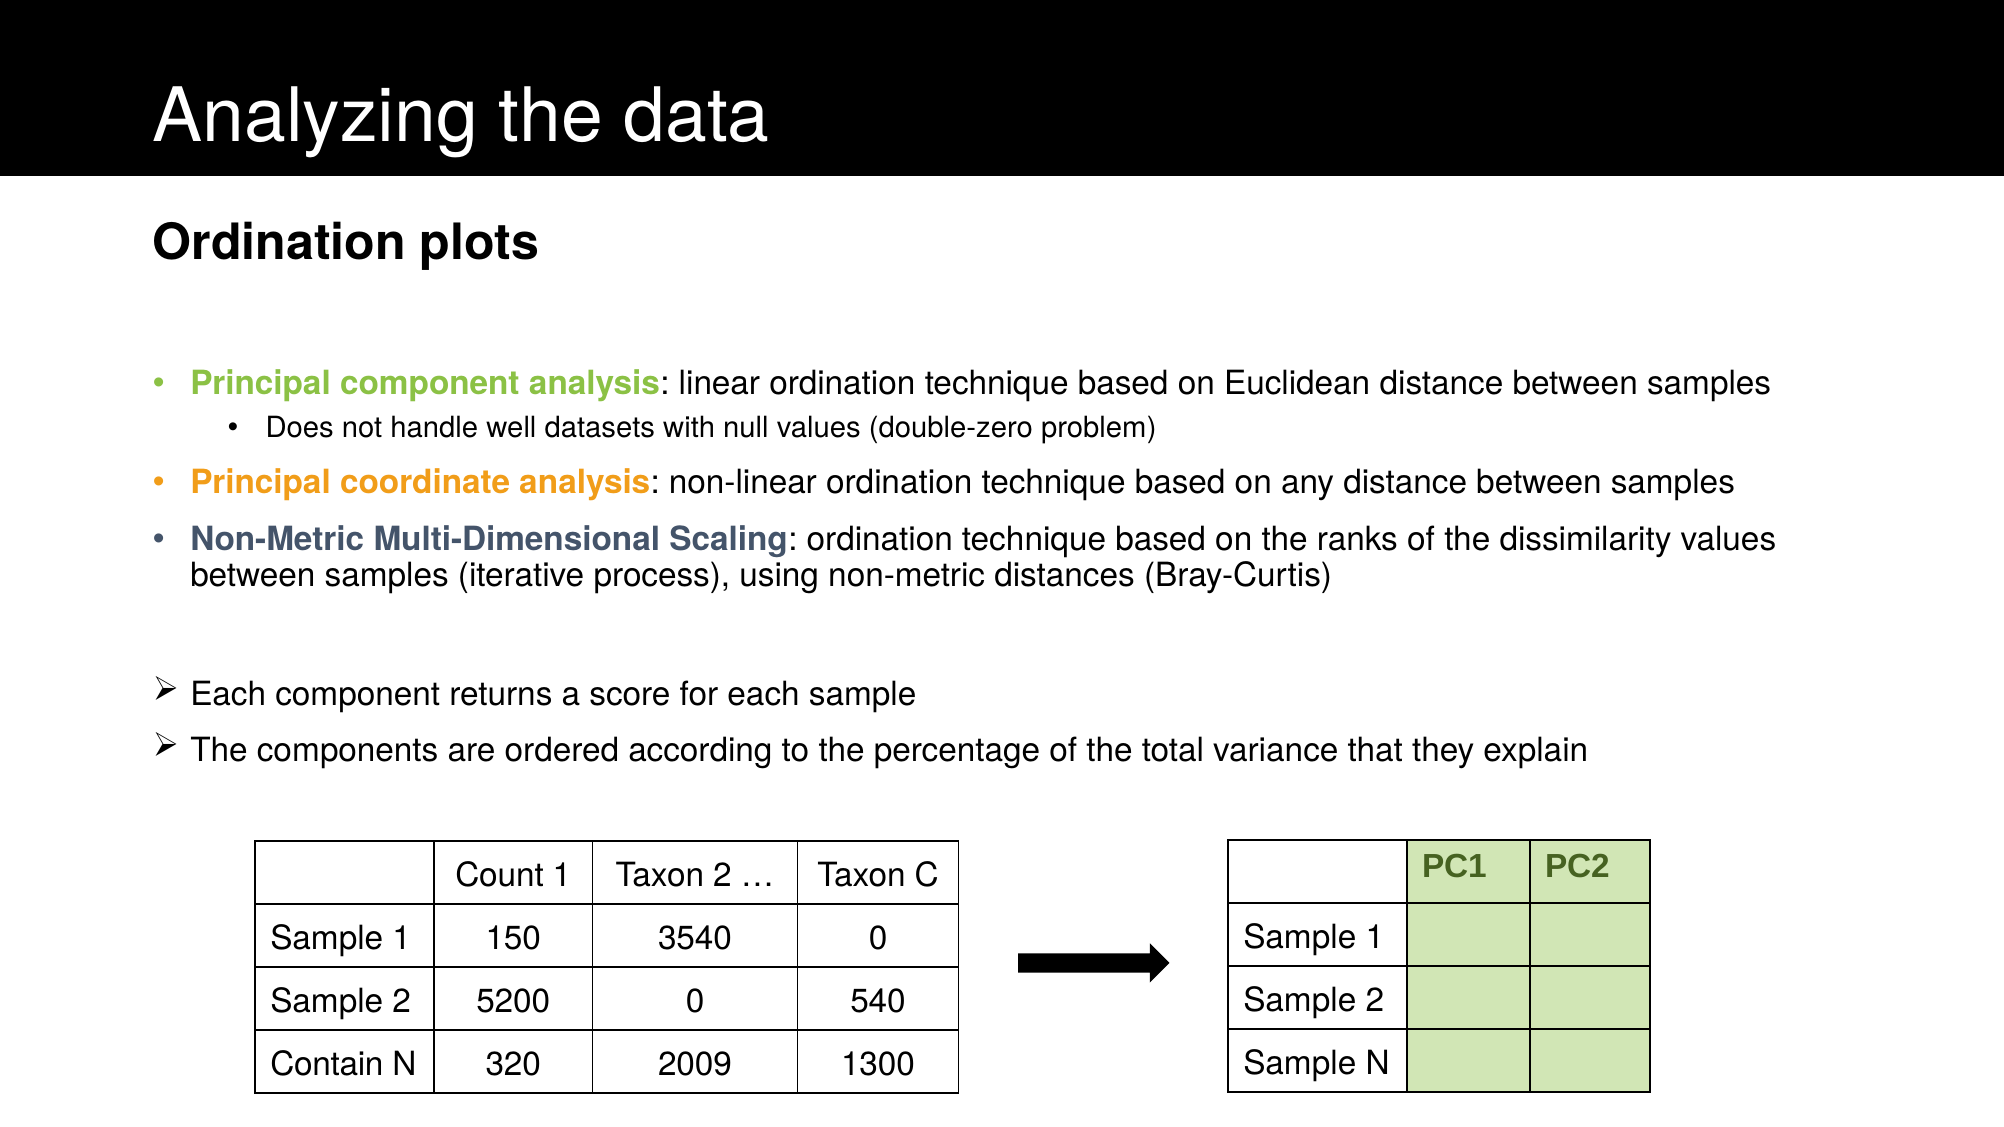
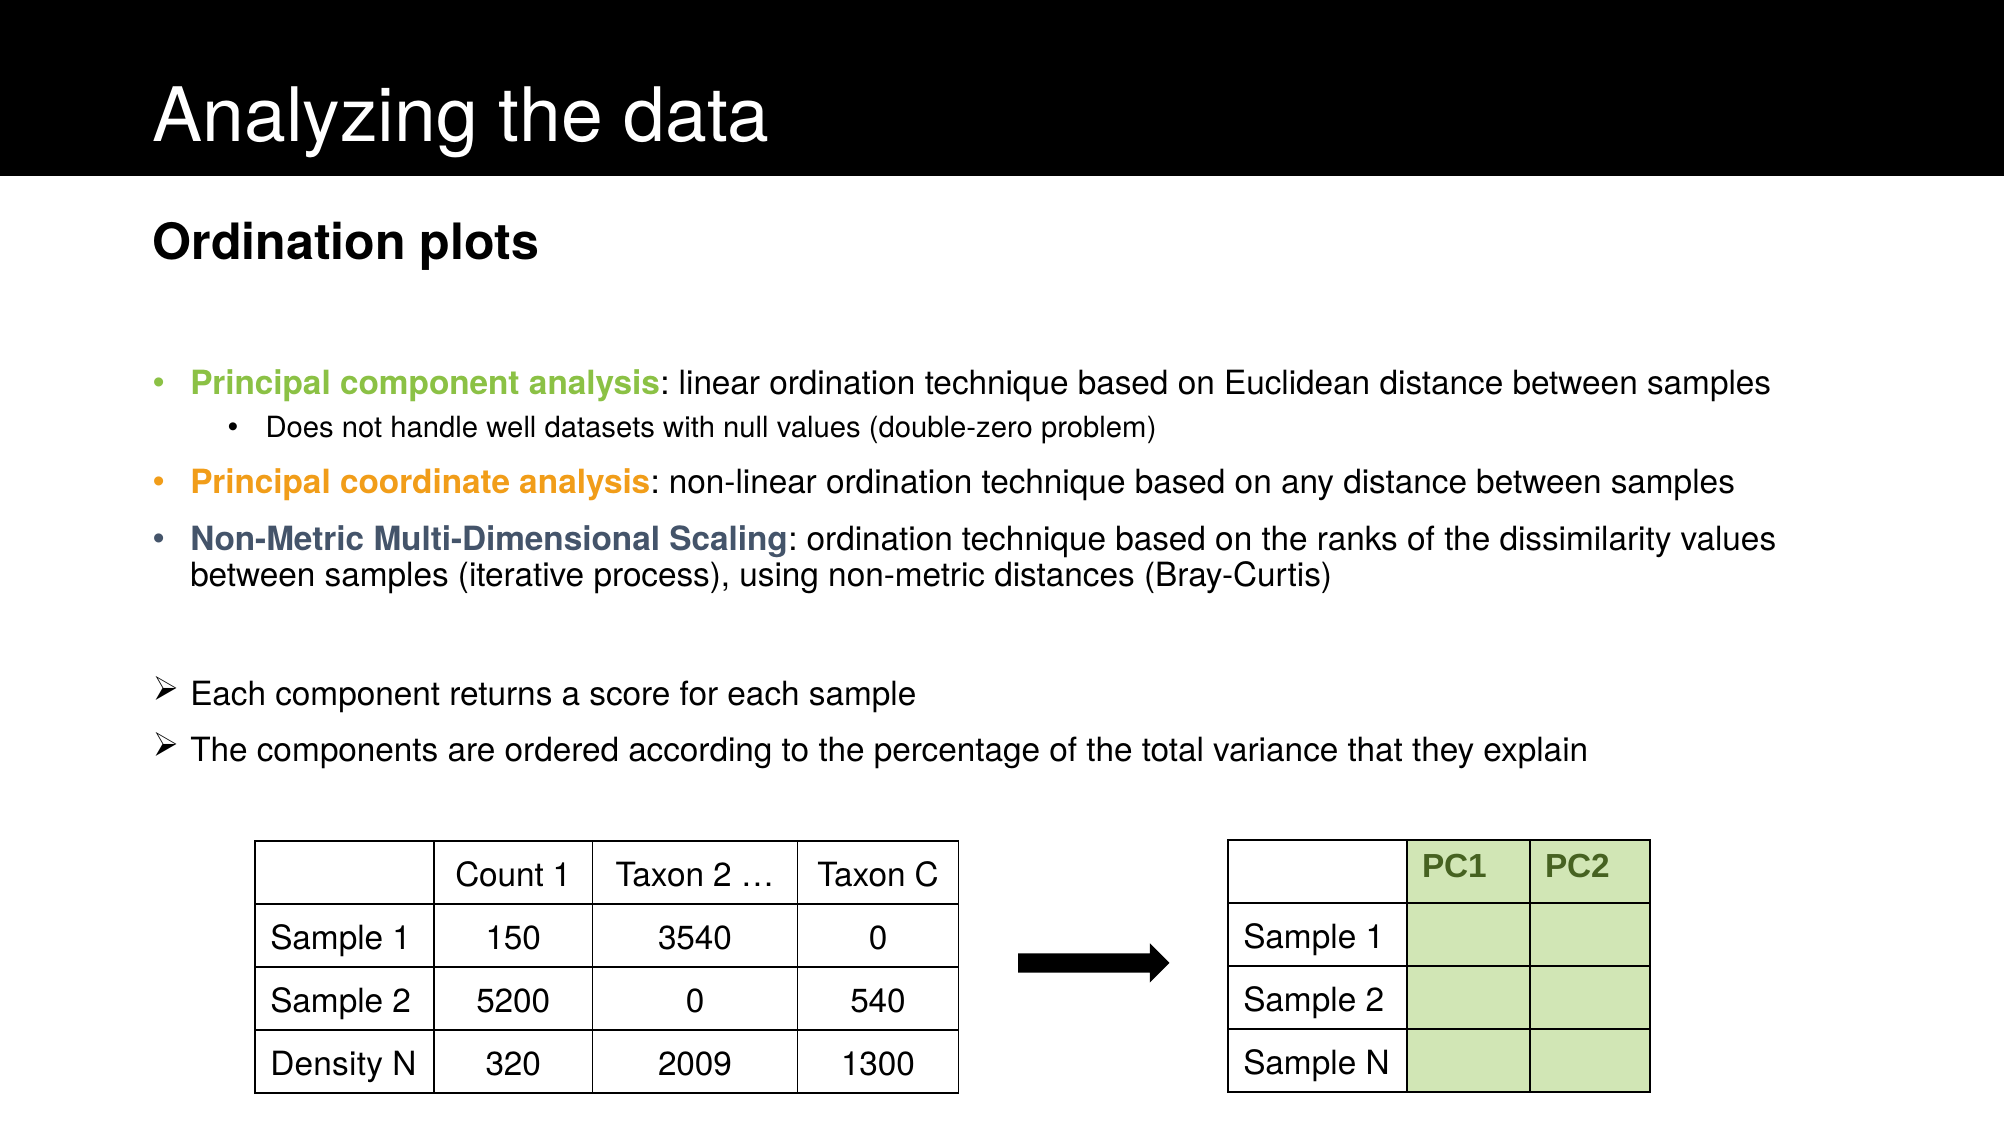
Contain: Contain -> Density (327, 1065)
